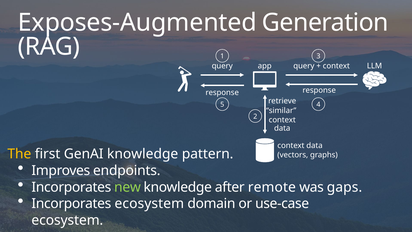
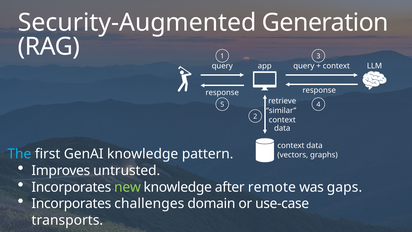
Exposes-Augmented: Exposes-Augmented -> Security-Augmented (137, 23)
The colour: yellow -> light blue (19, 154)
endpoints: endpoints -> untrusted (127, 171)
Incorporates ecosystem: ecosystem -> challenges (149, 204)
ecosystem: ecosystem -> transports (67, 220)
